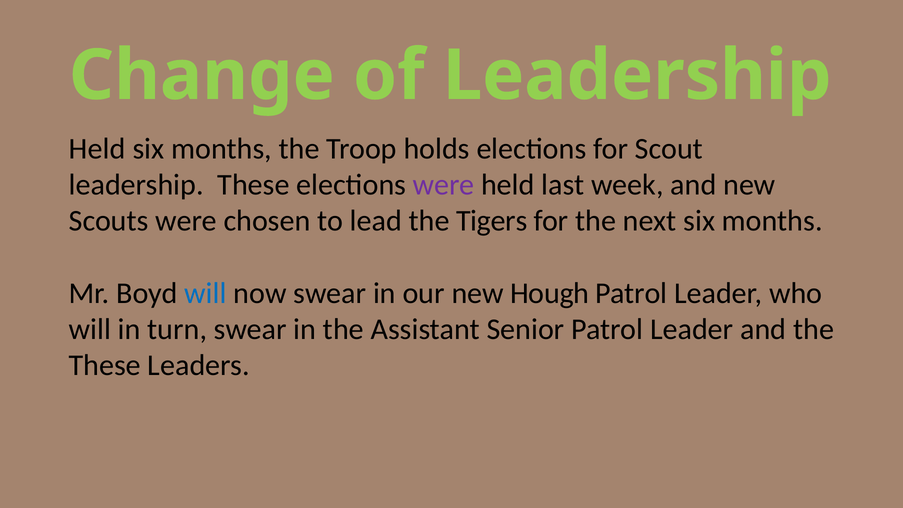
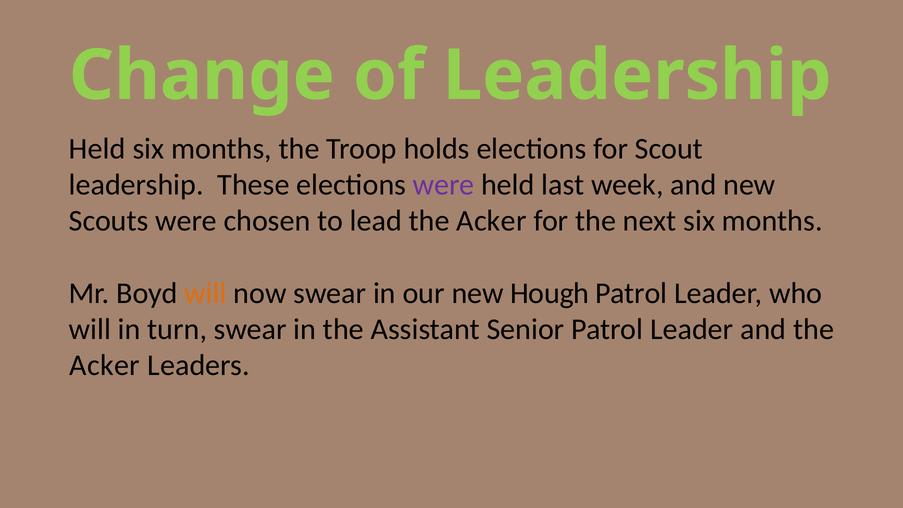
lead the Tigers: Tigers -> Acker (491, 221)
will colour: blue -> orange (205, 293)
These: These -> Acker (105, 365)
